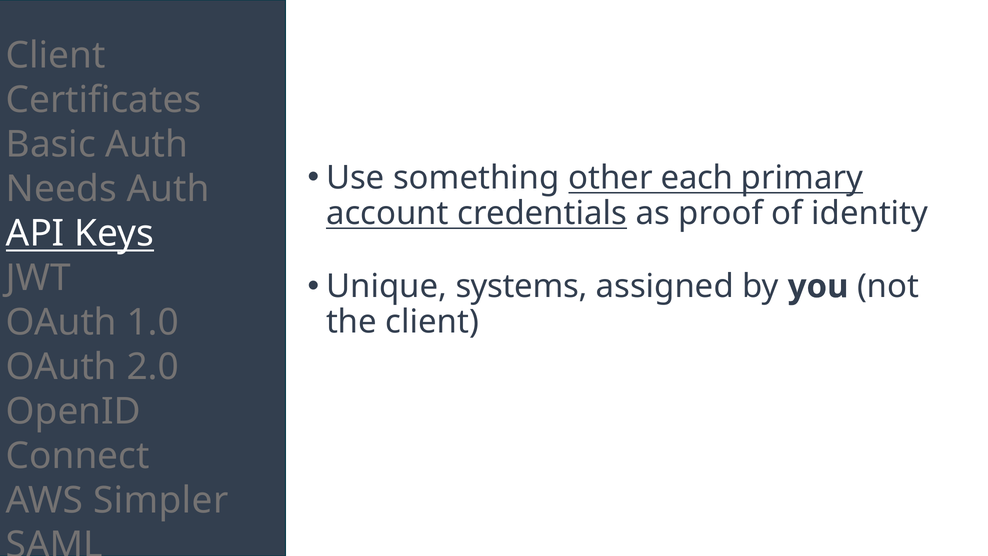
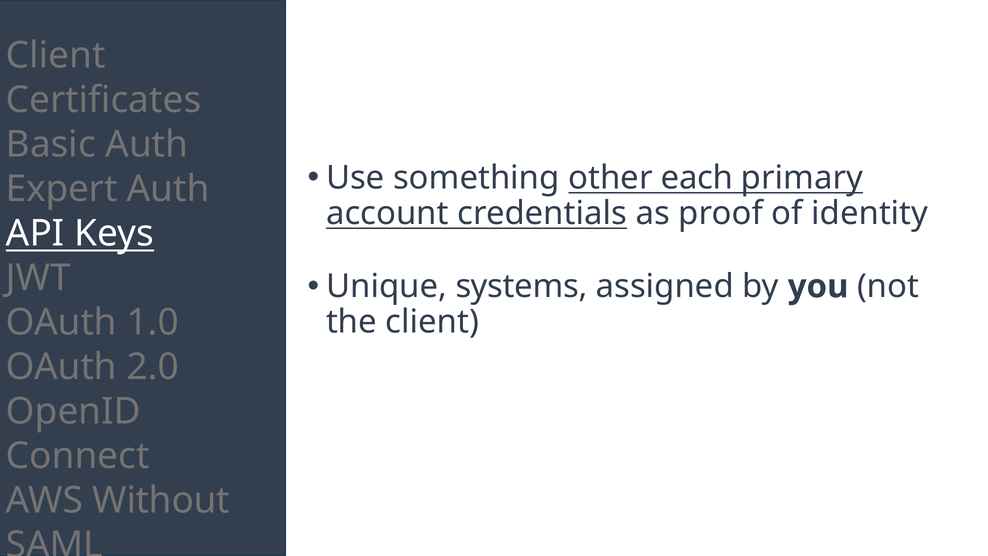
Needs: Needs -> Expert (62, 189)
Simpler: Simpler -> Without (161, 500)
